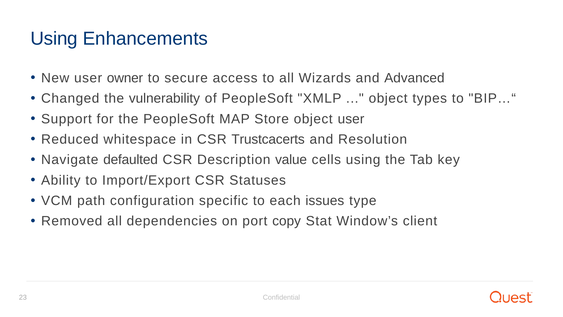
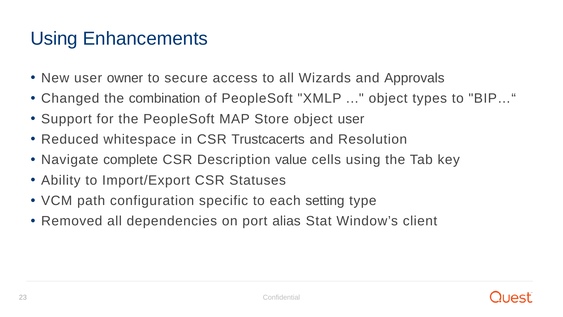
Advanced: Advanced -> Approvals (414, 78)
vulnerability: vulnerability -> combination (165, 98)
defaulted: defaulted -> complete (131, 160)
issues: issues -> setting (325, 201)
copy: copy -> alias (287, 221)
